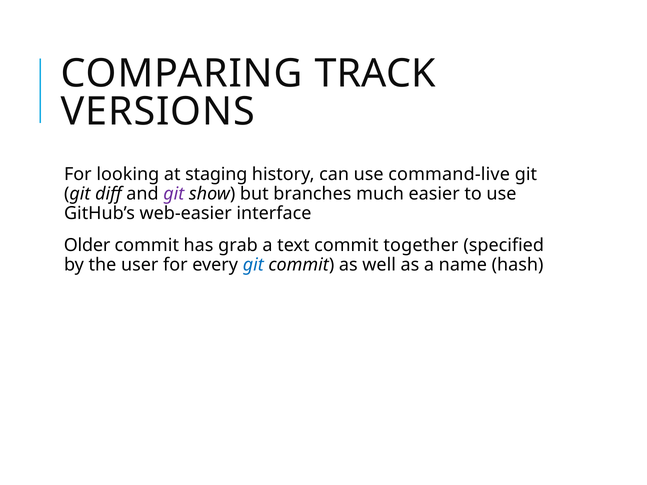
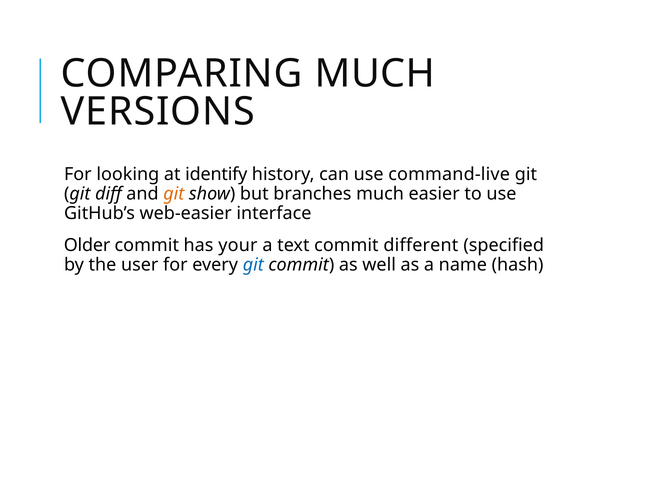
COMPARING TRACK: TRACK -> MUCH (375, 74)
staging: staging -> identify (216, 175)
git colour: purple -> orange (174, 194)
grab: grab -> your (238, 245)
together: together -> different (421, 245)
